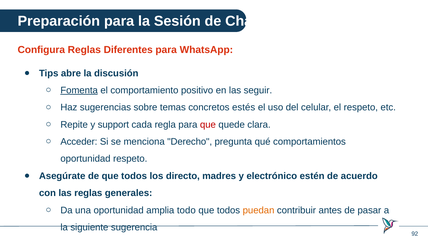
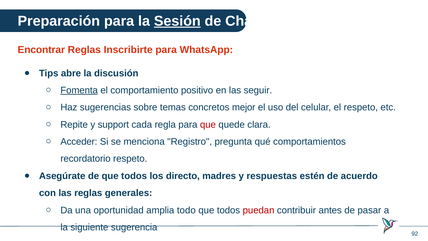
Sesión underline: none -> present (177, 21)
Configura: Configura -> Encontrar (41, 50)
Diferentes: Diferentes -> Inscribirte (128, 50)
estés: estés -> mejor (244, 107)
Derecho: Derecho -> Registro (190, 142)
oportunidad: oportunidad -> recordatorio (86, 159)
electrónico: electrónico -> respuestas (272, 176)
puedan colour: orange -> red (259, 210)
